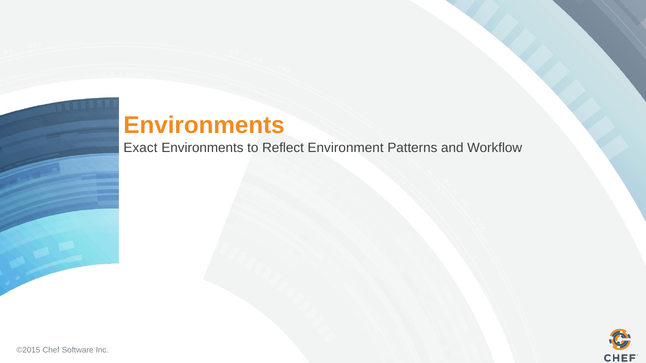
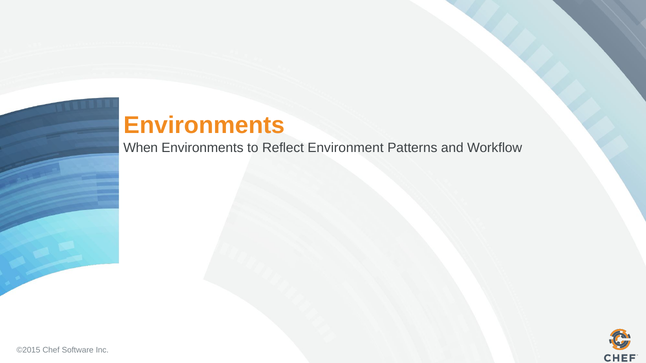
Exact: Exact -> When (141, 148)
